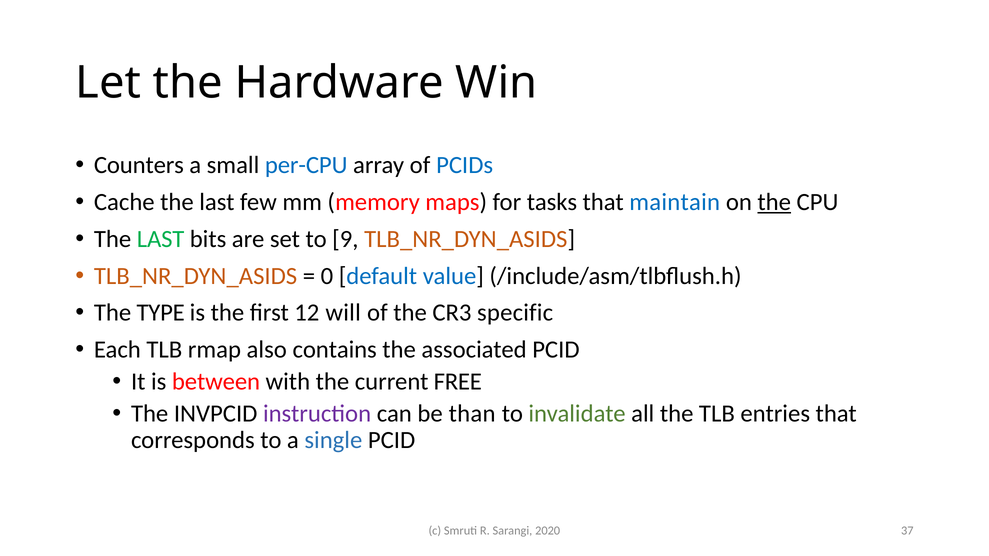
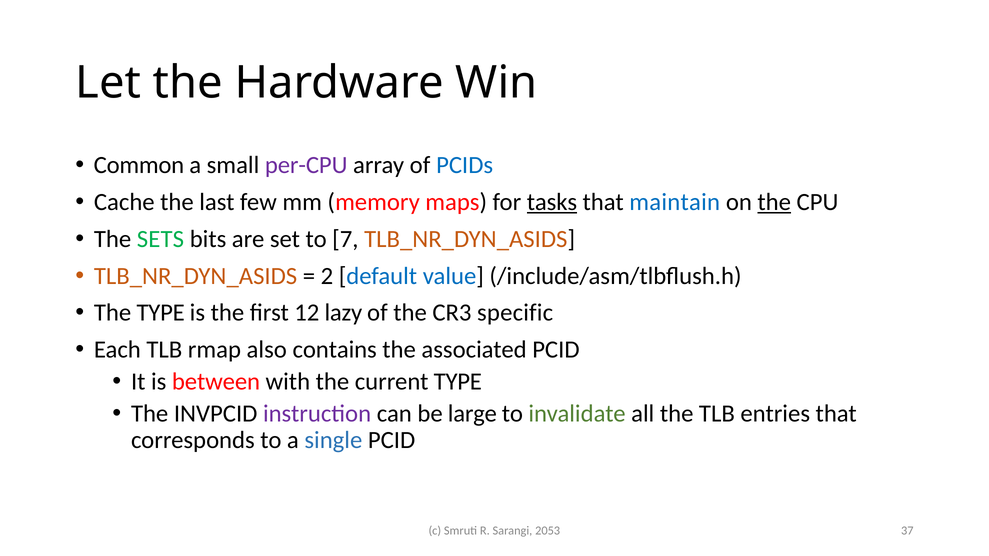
Counters: Counters -> Common (139, 165)
per-CPU colour: blue -> purple (306, 165)
tasks underline: none -> present (552, 202)
LAST: LAST -> SETS (160, 239)
9: 9 -> 7 (345, 239)
0: 0 -> 2 (327, 276)
will: will -> lazy (343, 313)
current FREE: FREE -> TYPE (458, 382)
than: than -> large (472, 414)
2020: 2020 -> 2053 (548, 531)
